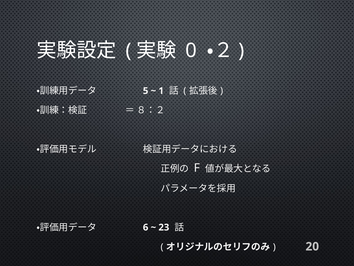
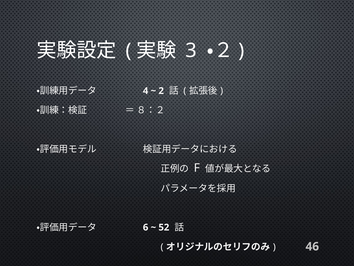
0: 0 -> 3 (191, 50)
5: 5 -> 4 (146, 91)
1: 1 -> 2 (161, 91)
23: 23 -> 52 (164, 227)
20: 20 -> 46 (312, 246)
